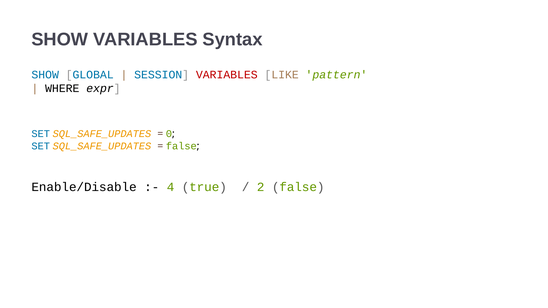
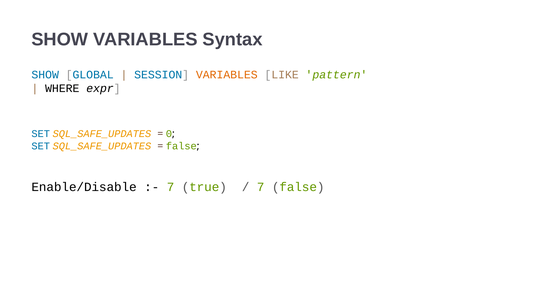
VARIABLES colour: red -> orange (227, 75)
4: 4 -> 7 (171, 187)
2: 2 -> 7 (261, 187)
